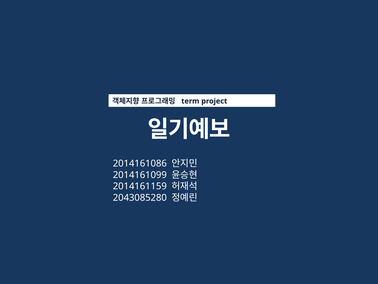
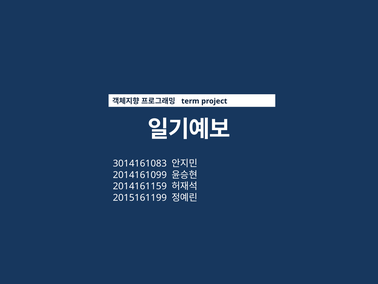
2014161086: 2014161086 -> 3014161083 (140, 163)
2043085280: 2043085280 -> 2015161199 (140, 197)
